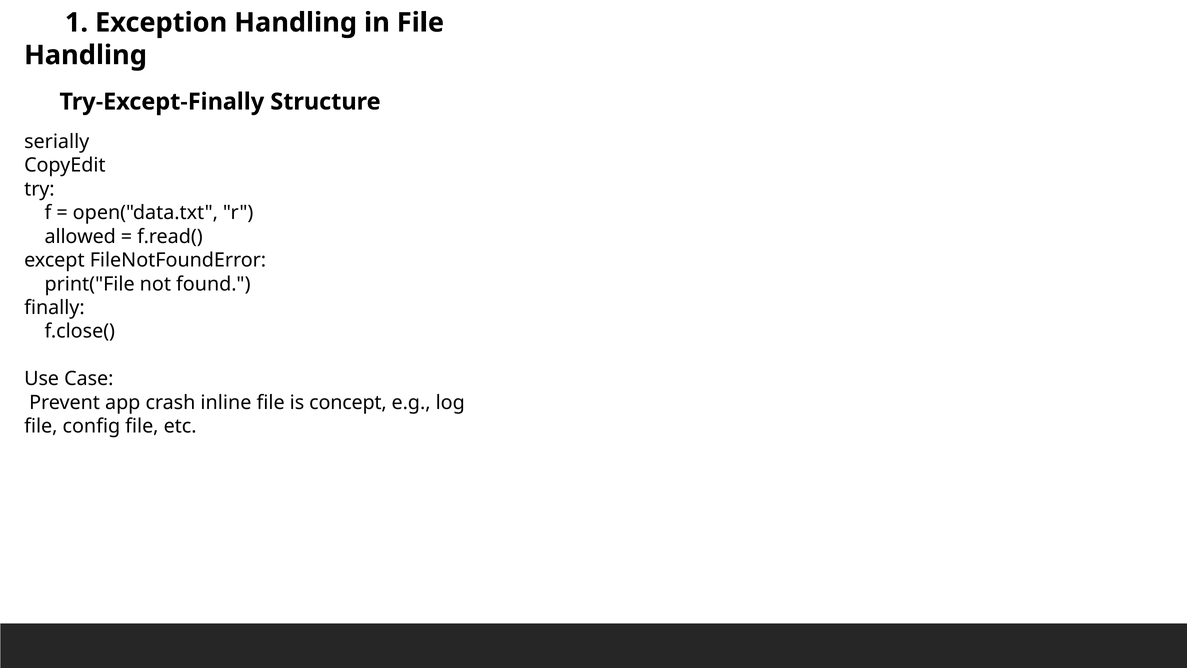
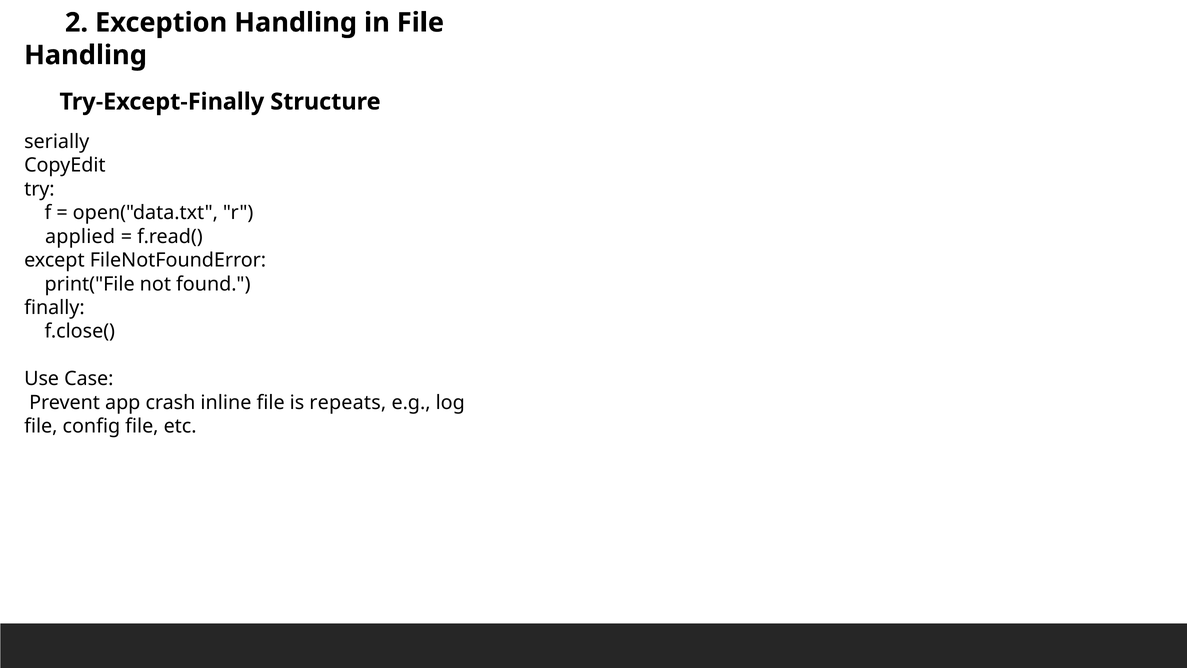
1: 1 -> 2 (77, 23)
allowed: allowed -> applied (80, 236)
concept: concept -> repeats (348, 402)
